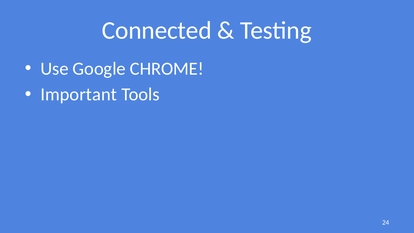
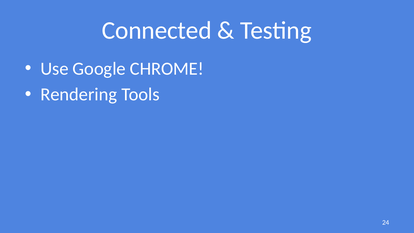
Important: Important -> Rendering (79, 95)
